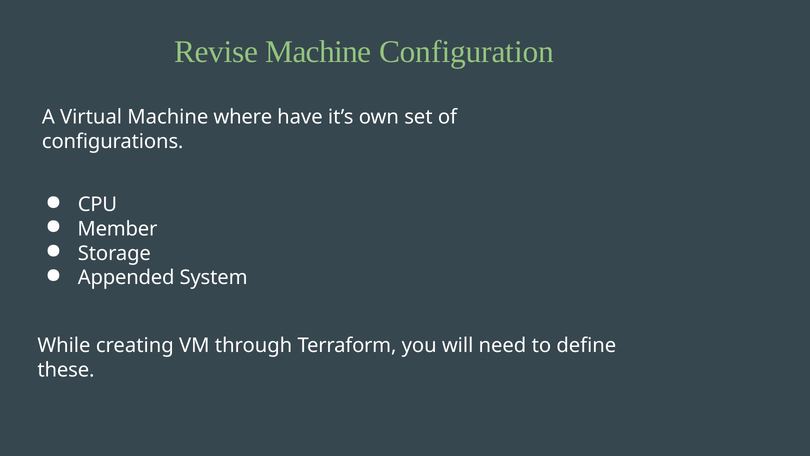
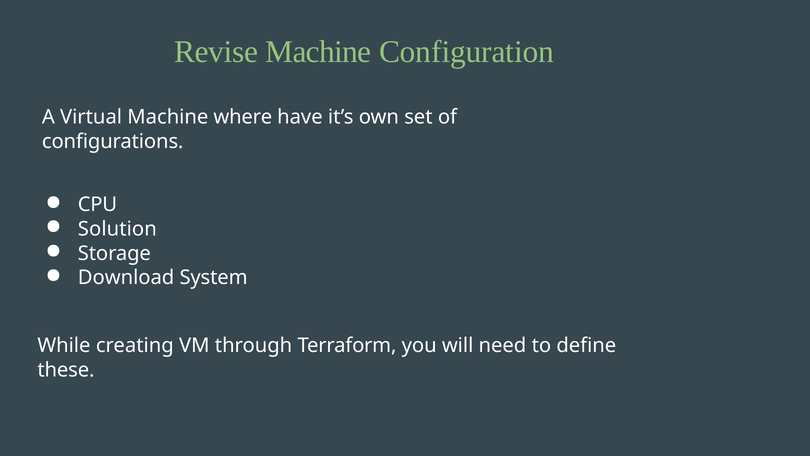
Member: Member -> Solution (117, 229)
Appended: Appended -> Download (126, 277)
